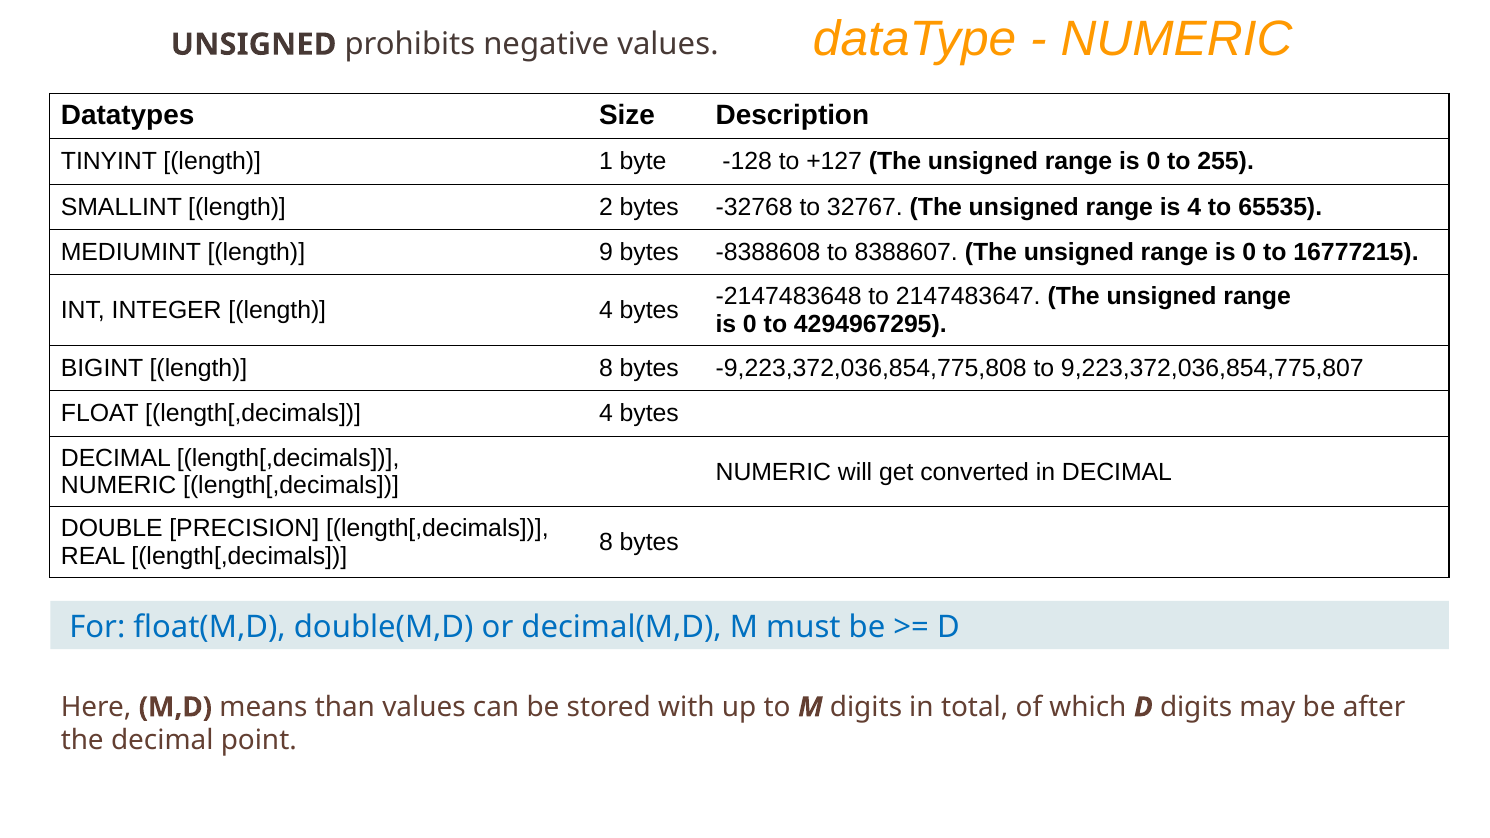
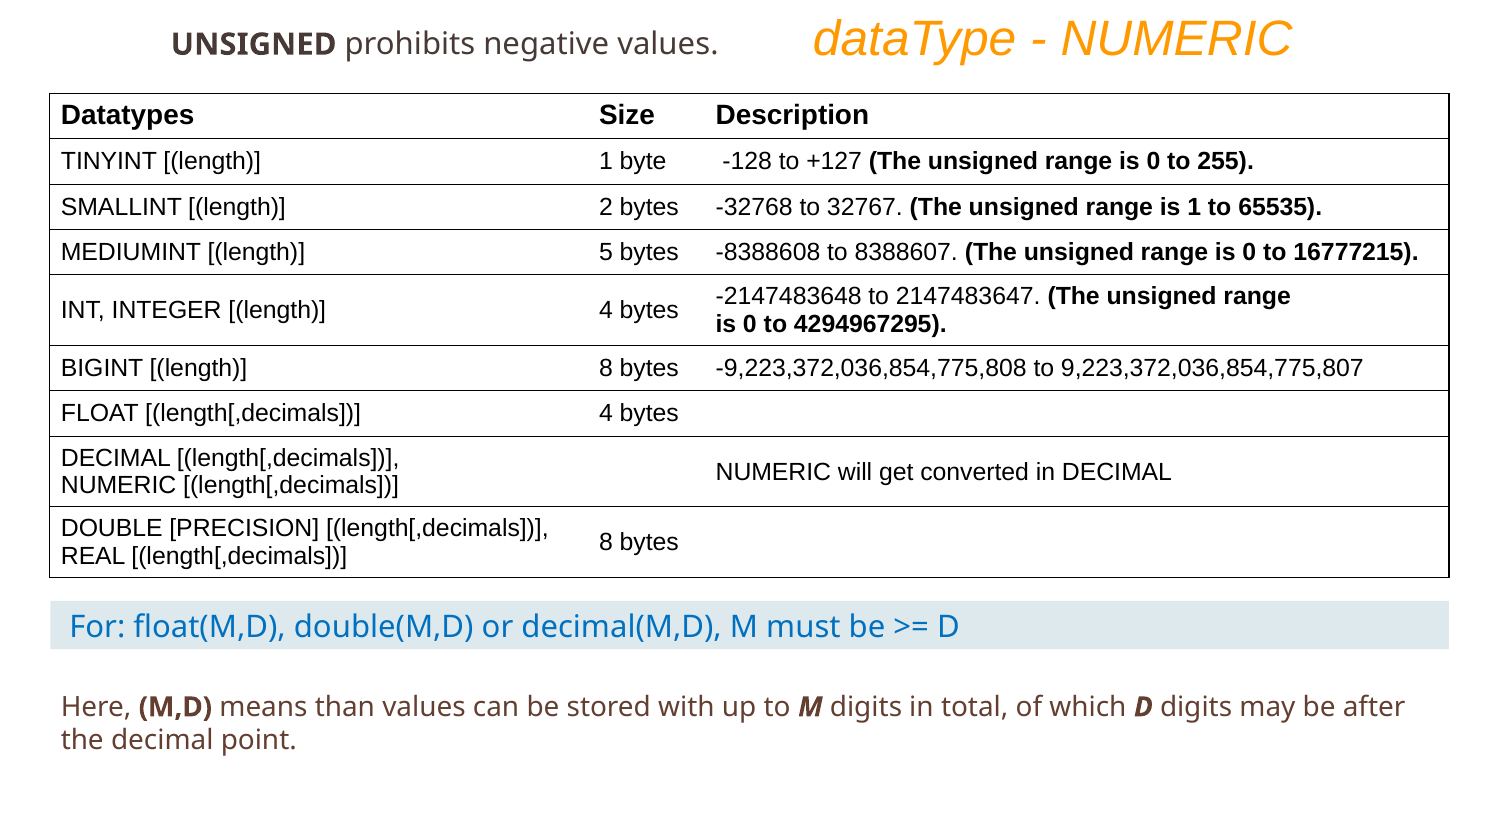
is 4: 4 -> 1 (1194, 207)
9: 9 -> 5 (606, 252)
